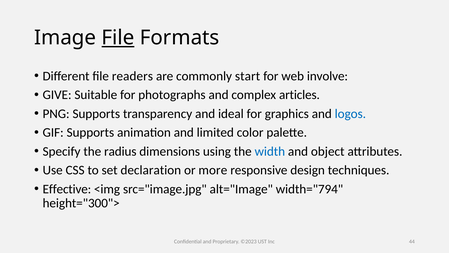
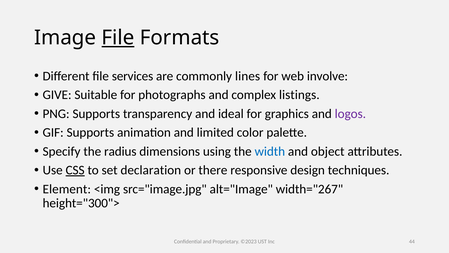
readers: readers -> services (133, 76)
start: start -> lines (248, 76)
articles: articles -> listings (299, 95)
logos colour: blue -> purple (350, 113)
CSS underline: none -> present (75, 170)
more: more -> there (213, 170)
Effective: Effective -> Element (67, 189)
width="794: width="794 -> width="267 (309, 189)
